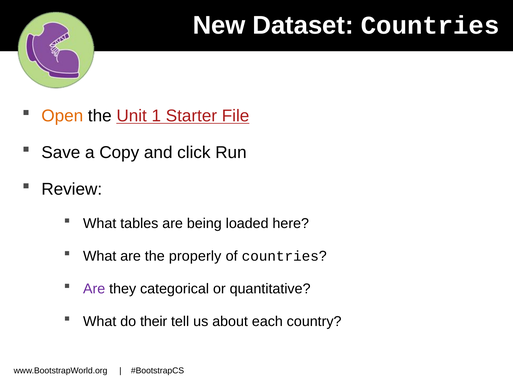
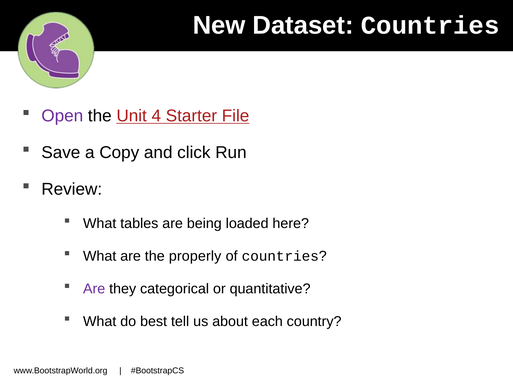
Open colour: orange -> purple (62, 116)
1: 1 -> 4 (156, 116)
their: their -> best (154, 322)
